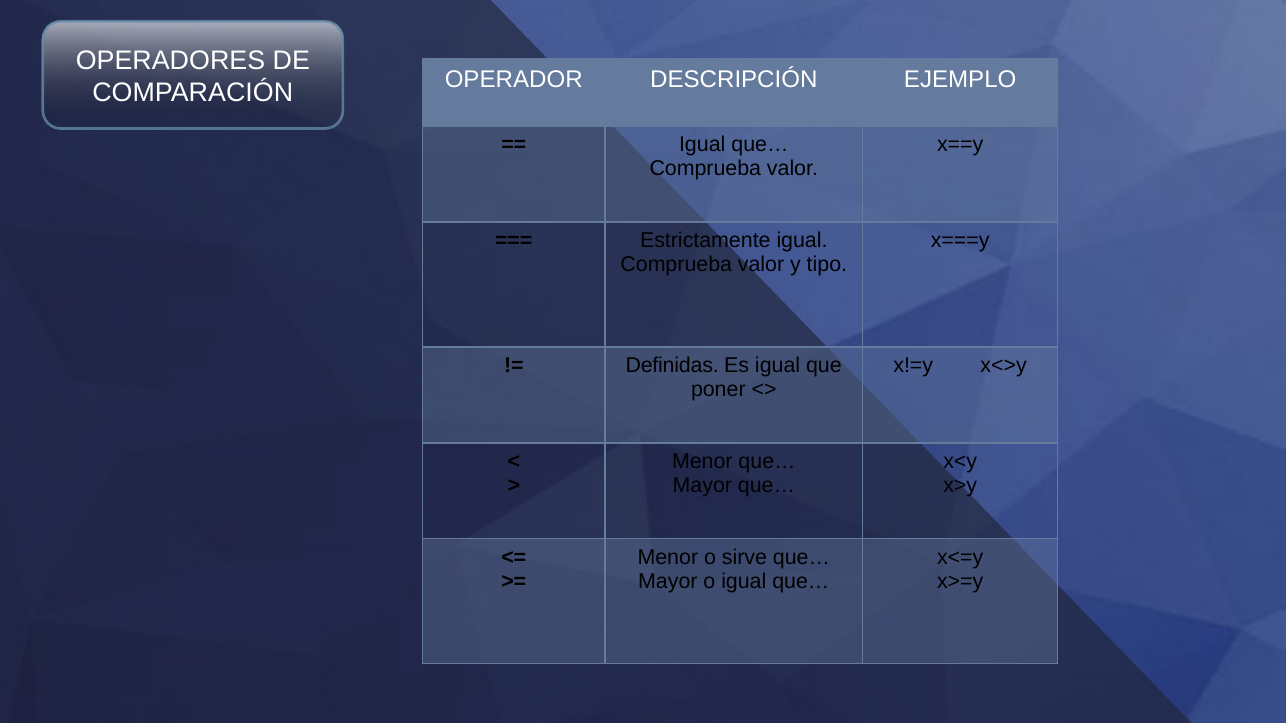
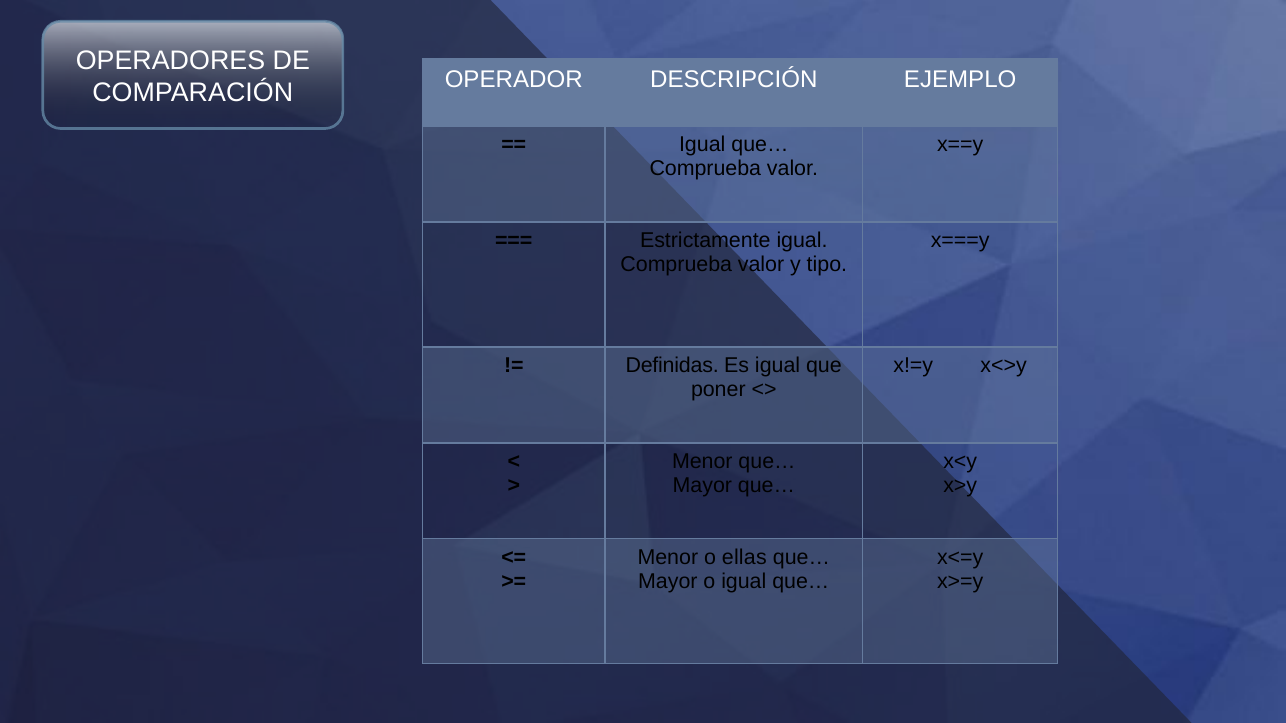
sirve: sirve -> ellas (744, 558)
